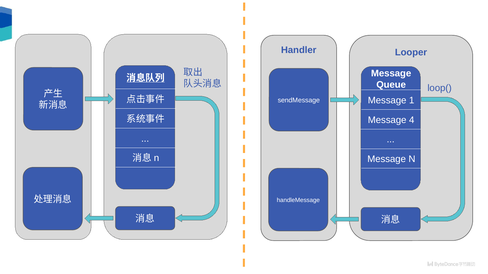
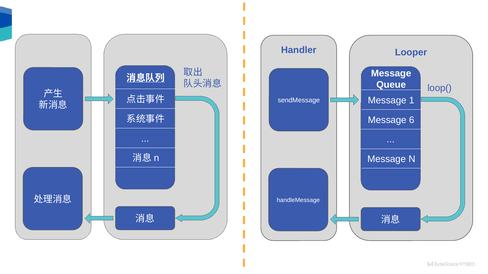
4: 4 -> 6 (412, 120)
